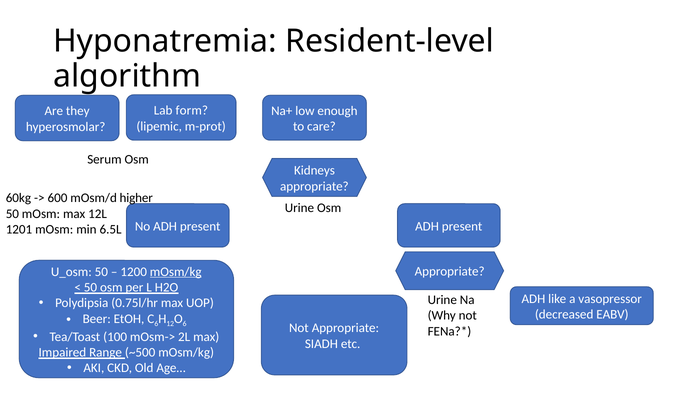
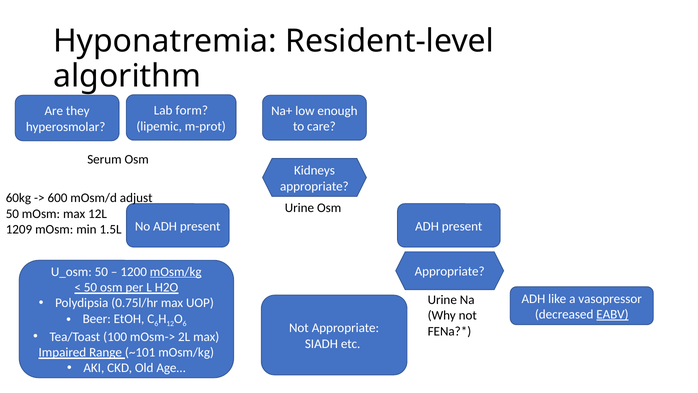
higher: higher -> adjust (136, 198)
1201: 1201 -> 1209 (19, 229)
6.5L: 6.5L -> 1.5L (111, 229)
EABV underline: none -> present (612, 314)
~500: ~500 -> ~101 (140, 352)
